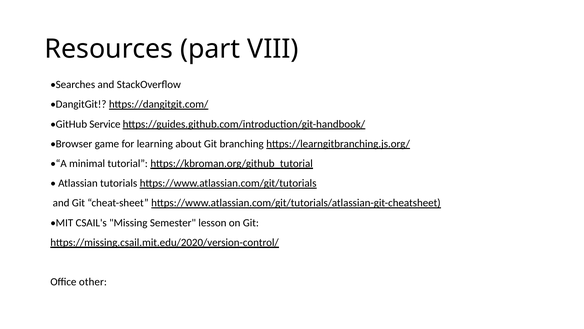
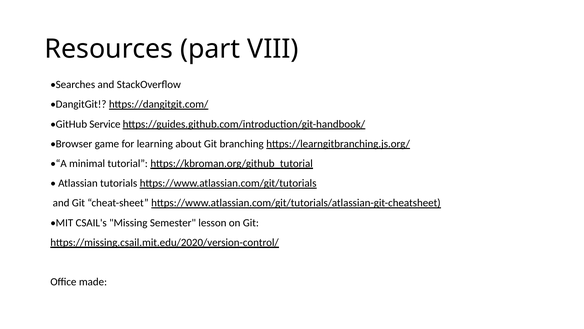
other: other -> made (93, 282)
